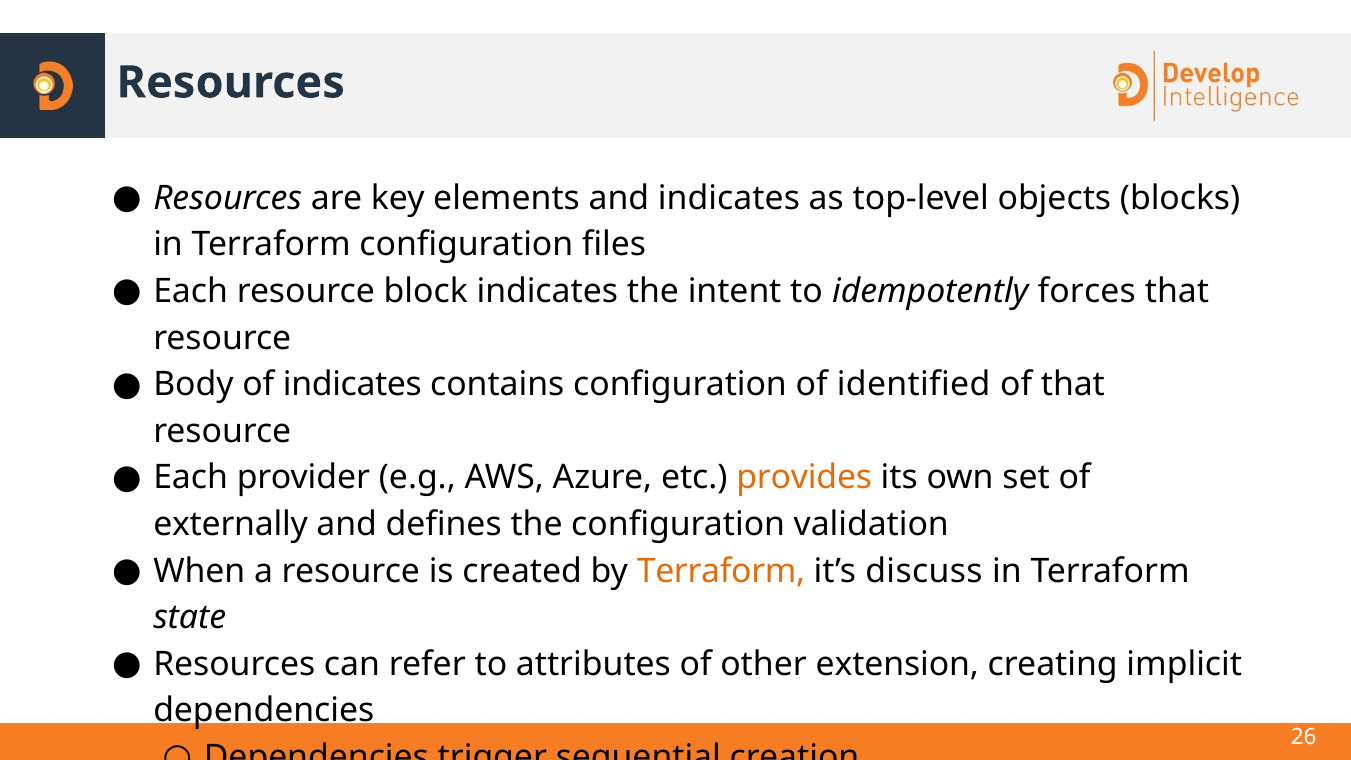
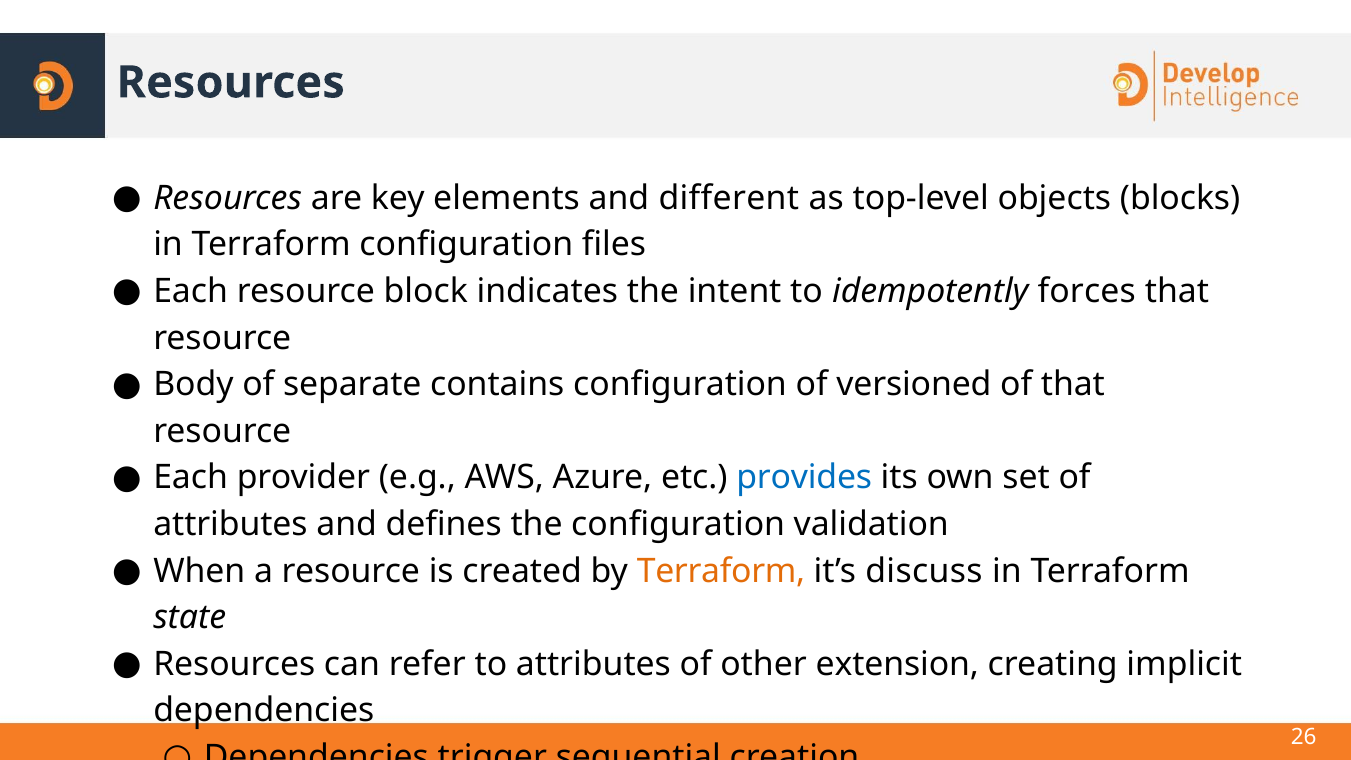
and indicates: indicates -> different (729, 198)
of indicates: indicates -> separate (352, 384)
identified: identified -> versioned (914, 384)
provides colour: orange -> blue (804, 478)
externally: externally -> attributes (230, 524)
